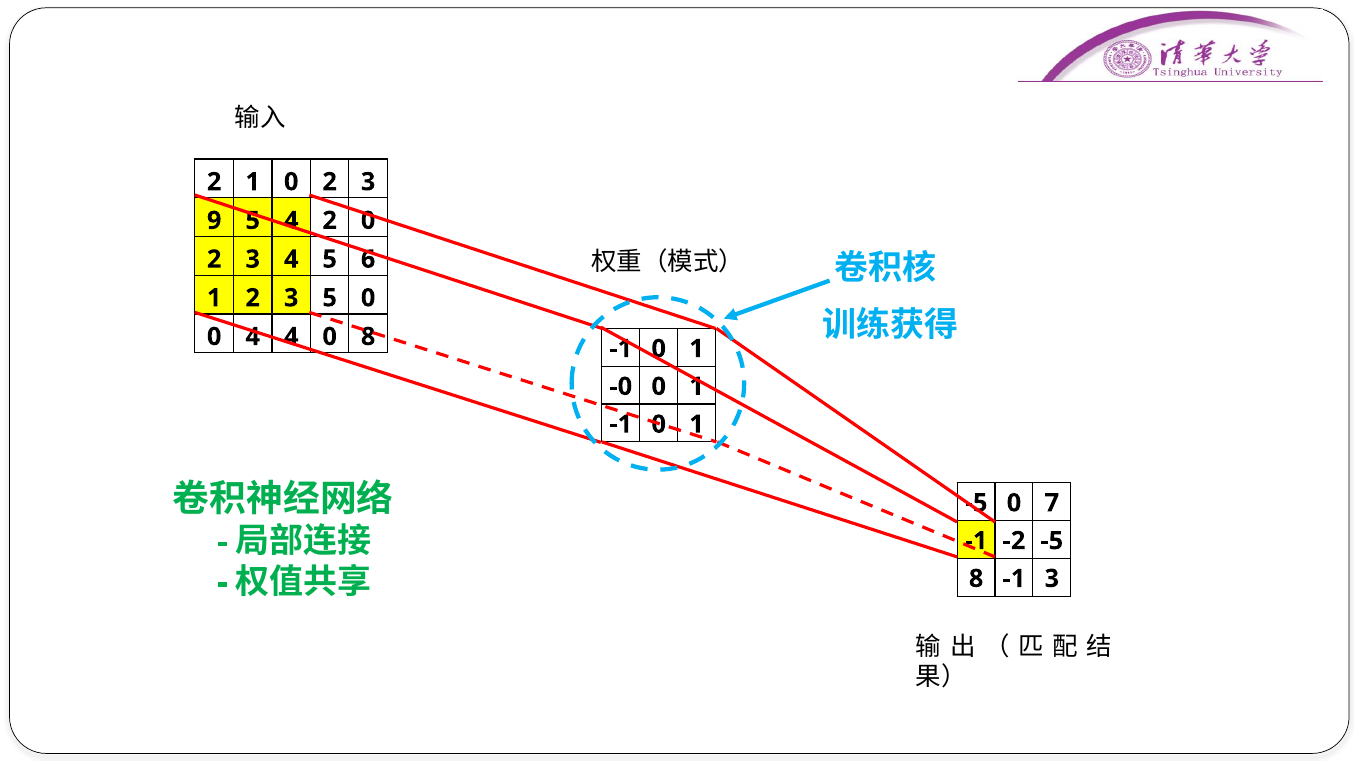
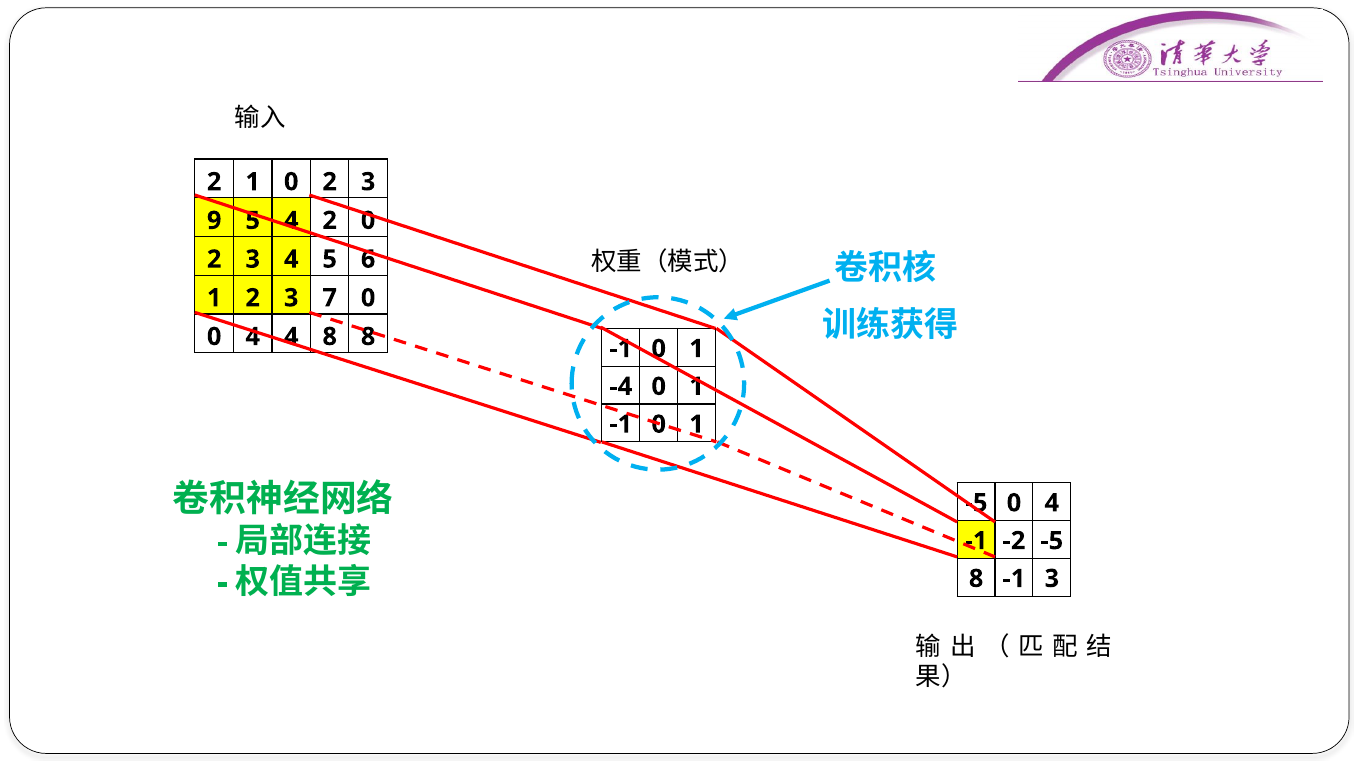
3 5: 5 -> 7 (330, 298)
4 0: 0 -> 8 (330, 337)
-0: -0 -> -4 (621, 387)
7: 7 -> 4 (1052, 503)
